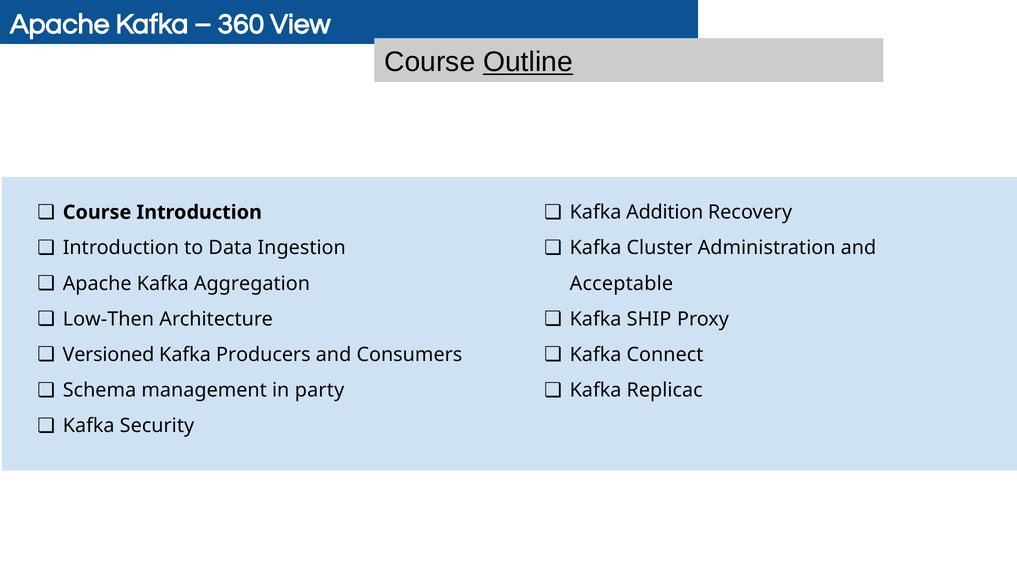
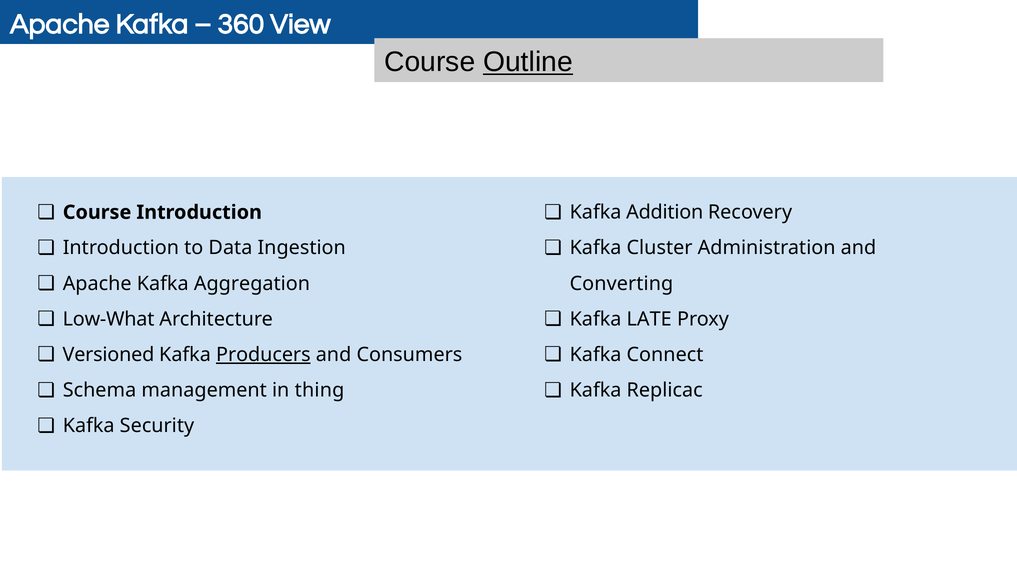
Acceptable: Acceptable -> Converting (621, 284)
Low-Then: Low-Then -> Low-What (109, 319)
SHIP: SHIP -> LATE (649, 319)
Producers underline: none -> present (263, 355)
party: party -> thing (320, 390)
